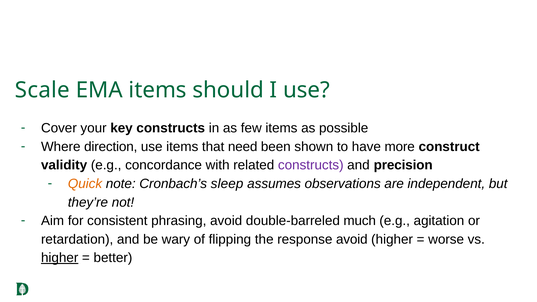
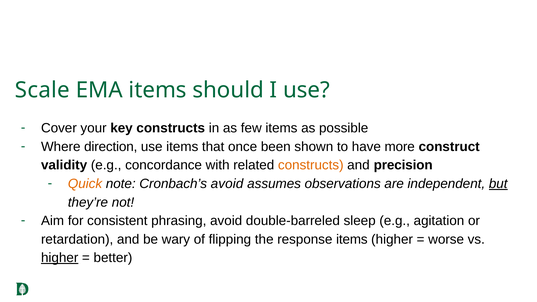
need: need -> once (243, 147)
constructs colour: purple -> orange (311, 165)
Cronbach’s sleep: sleep -> avoid (227, 184)
but underline: none -> present (498, 184)
much: much -> sleep (360, 221)
response avoid: avoid -> items (352, 239)
